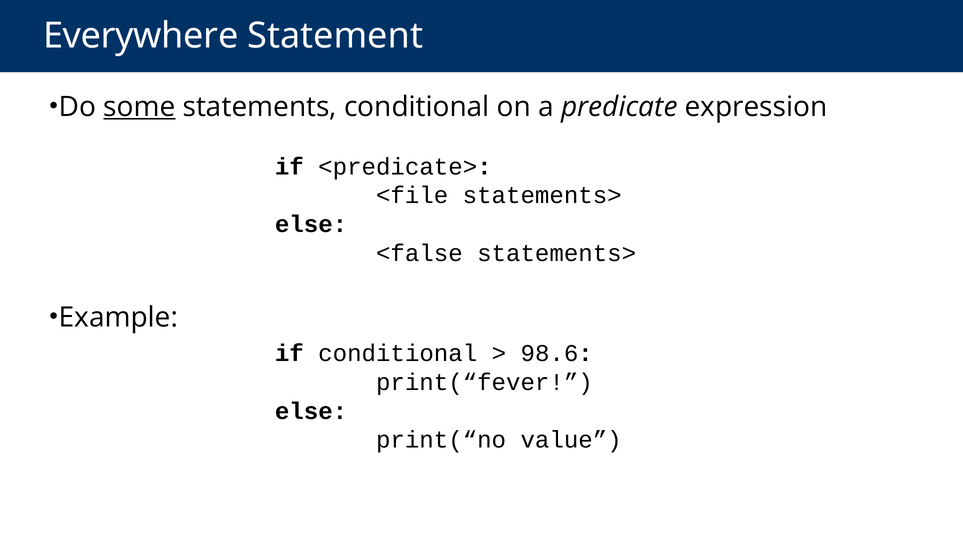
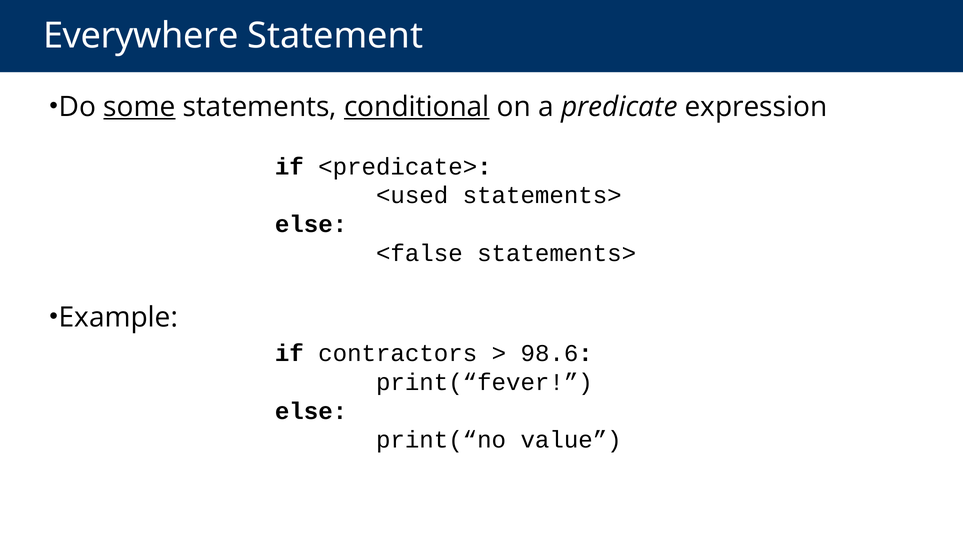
conditional underline: none -> present (417, 107)
<file: <file -> <used (412, 195)
if conditional: conditional -> contractors (398, 353)
